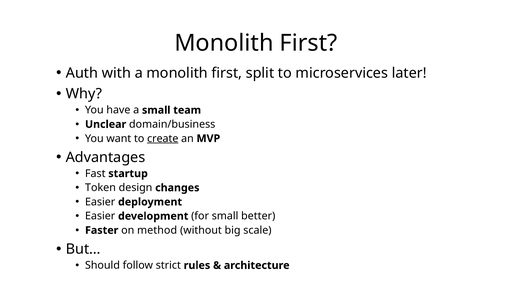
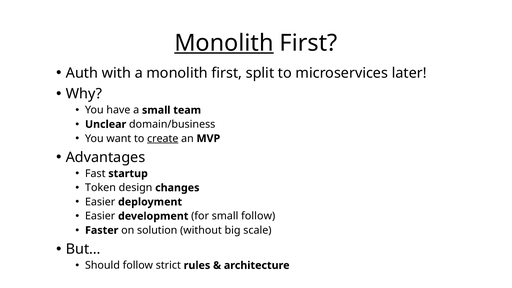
Monolith underline: none -> present (224, 43)
small better: better -> follow (258, 216)
method: method -> solution (157, 230)
